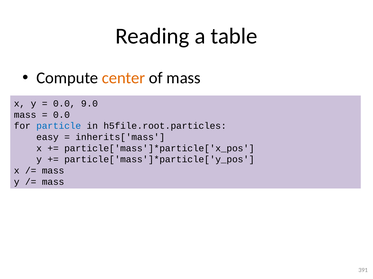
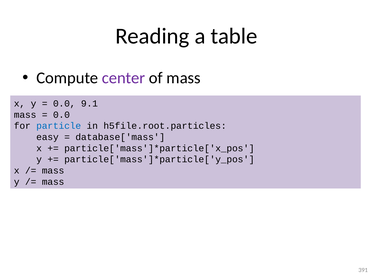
center colour: orange -> purple (124, 78)
9.0: 9.0 -> 9.1 (89, 104)
inherits['mass: inherits['mass -> database['mass (120, 137)
